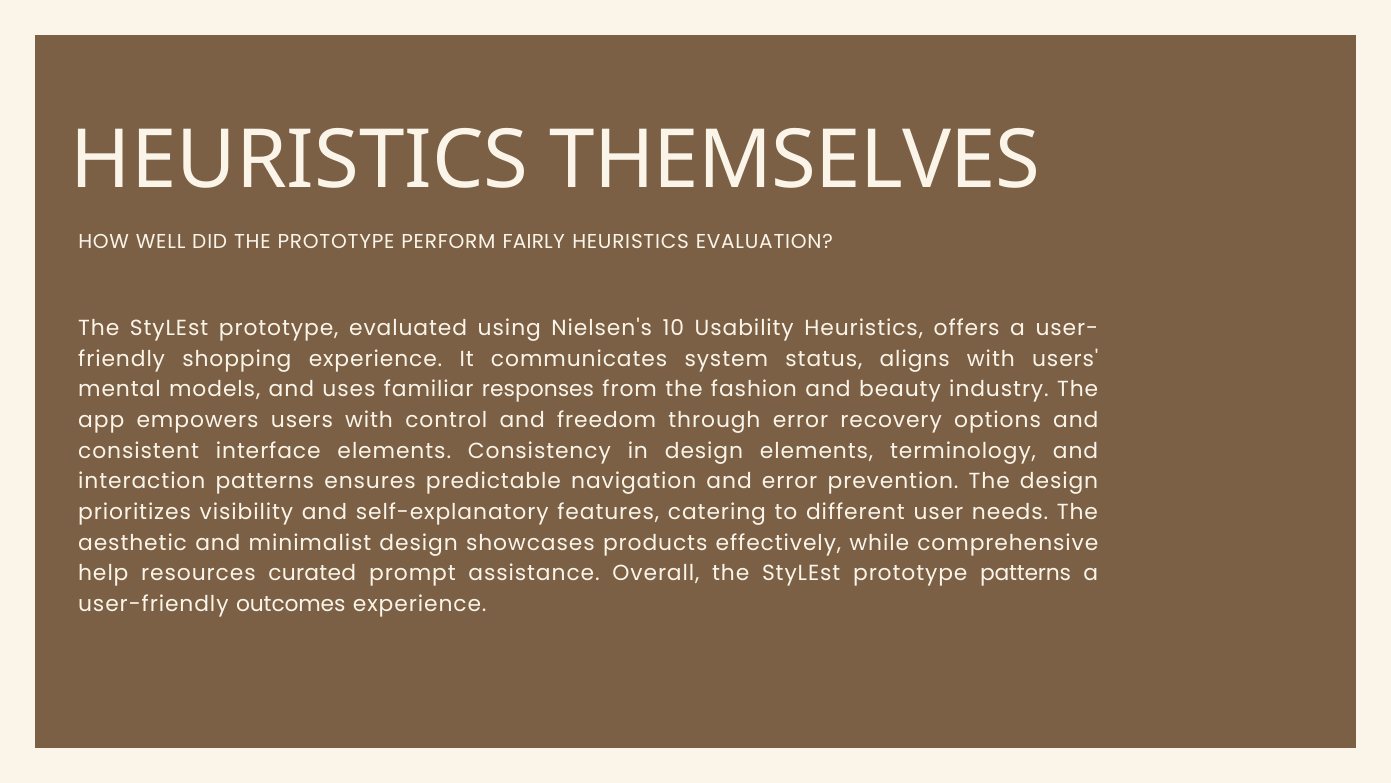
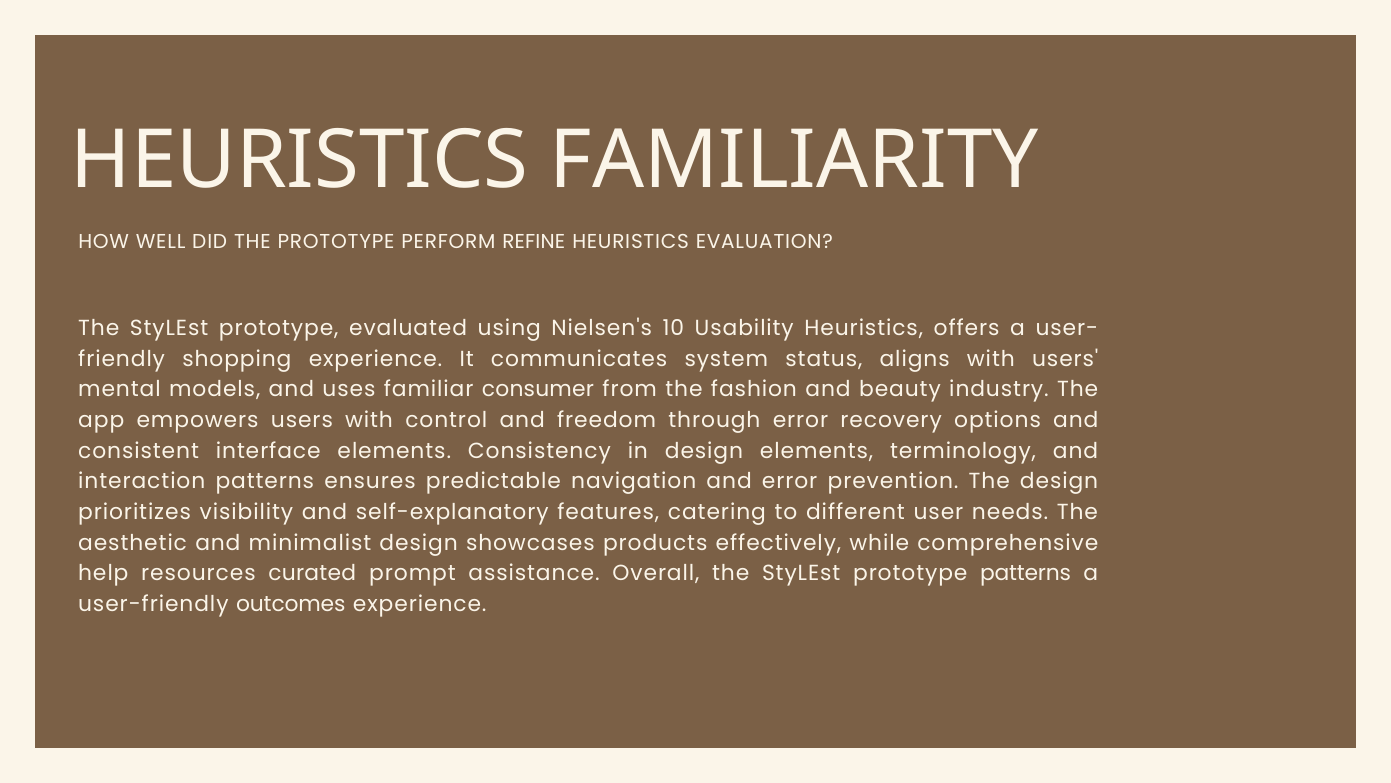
THEMSELVES: THEMSELVES -> FAMILIARITY (794, 160)
FAIRLY: FAIRLY -> REFINE (534, 241)
responses: responses -> consumer (538, 389)
